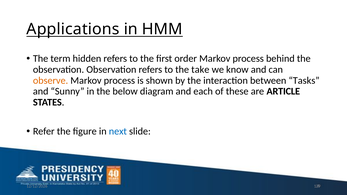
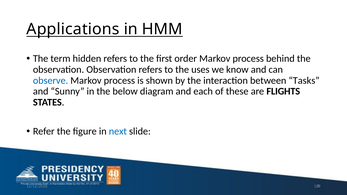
take: take -> uses (200, 70)
observe colour: orange -> blue (51, 81)
ARTICLE: ARTICLE -> FLIGHTS (283, 91)
